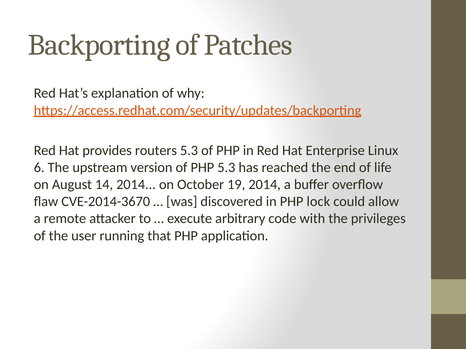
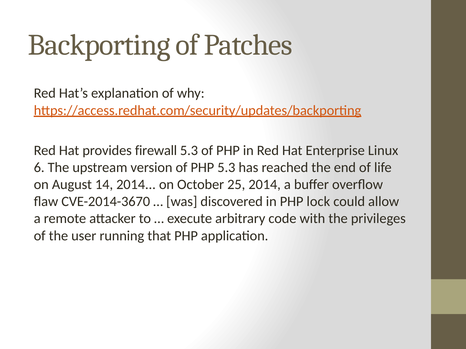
routers: routers -> firewall (156, 151)
19: 19 -> 25 (236, 185)
